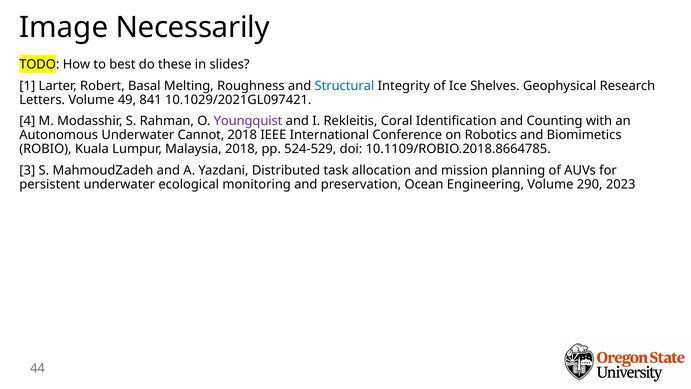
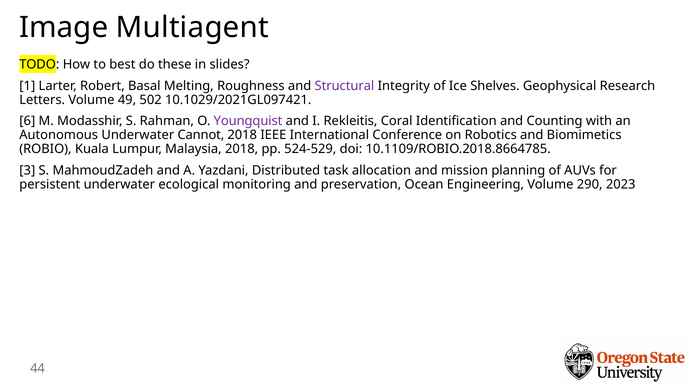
Necessarily: Necessarily -> Multiagent (192, 28)
Structural colour: blue -> purple (344, 86)
841: 841 -> 502 (151, 100)
4: 4 -> 6 (27, 121)
